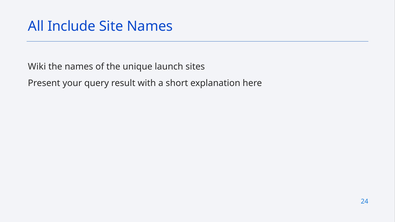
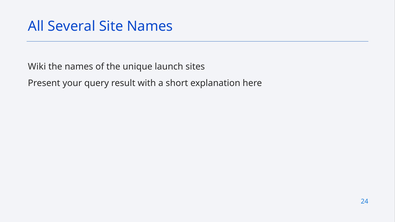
Include: Include -> Several (72, 26)
